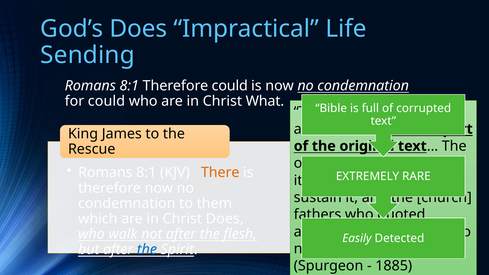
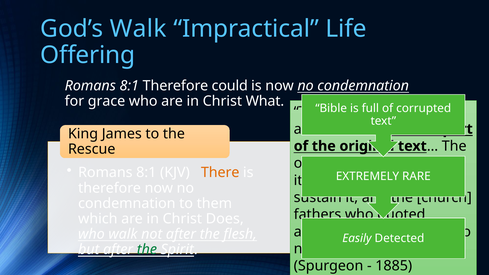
God’s Does: Does -> Walk (138, 29)
Sending: Sending -> Offering (88, 55)
for could: could -> grace (107, 101)
the colour: blue -> green (147, 250)
